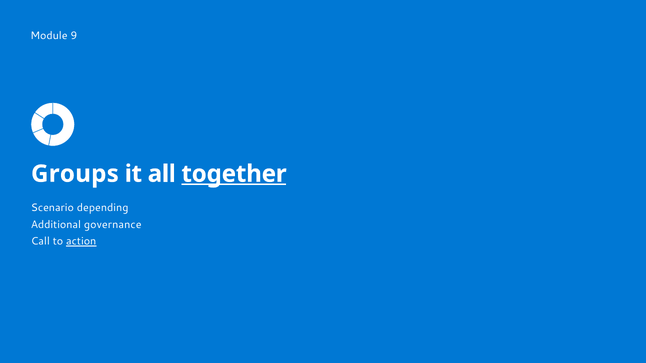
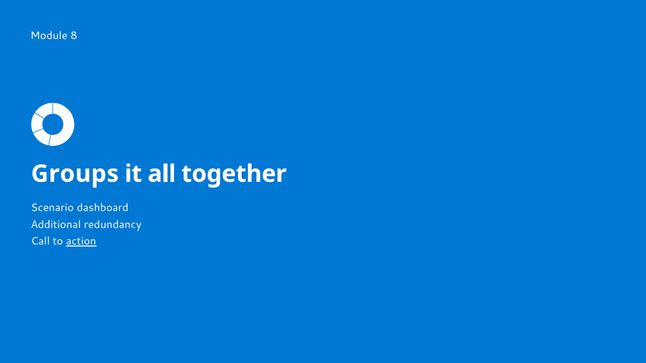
9: 9 -> 8 (74, 36)
together underline: present -> none (234, 174)
depending: depending -> dashboard (103, 208)
governance: governance -> redundancy (113, 225)
